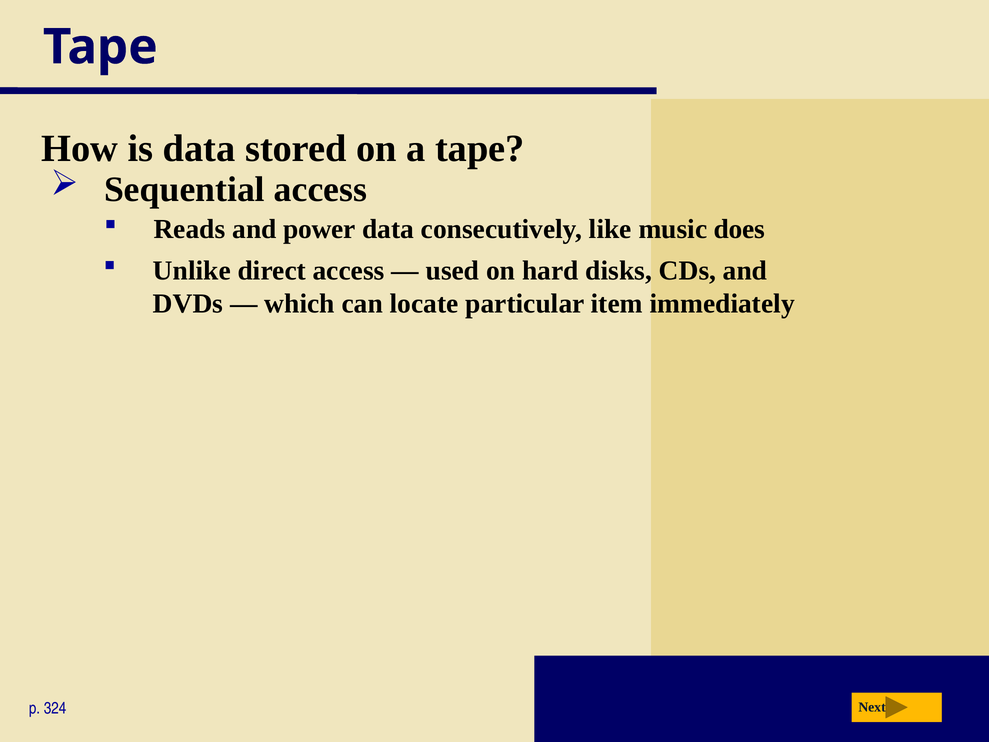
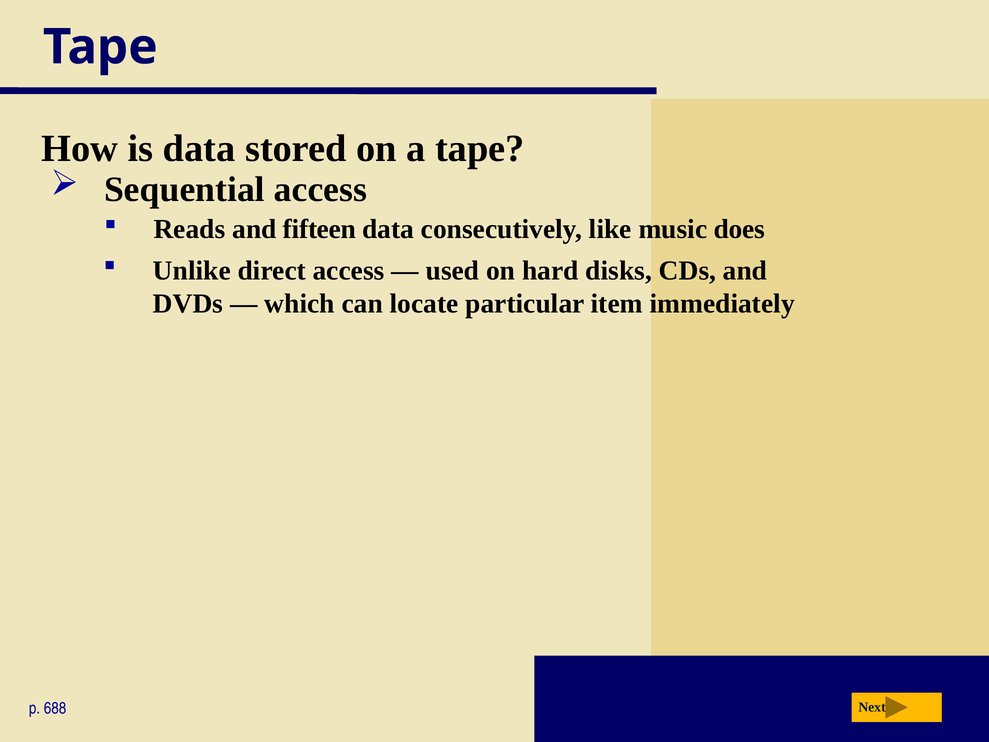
power: power -> fifteen (319, 229)
324: 324 -> 688 (55, 708)
